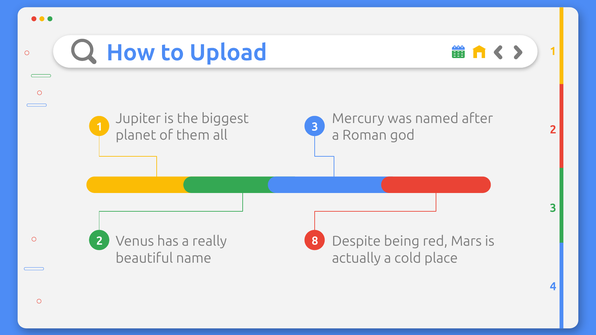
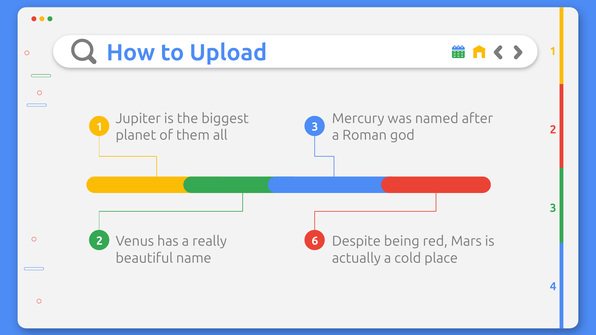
8: 8 -> 6 (315, 241)
